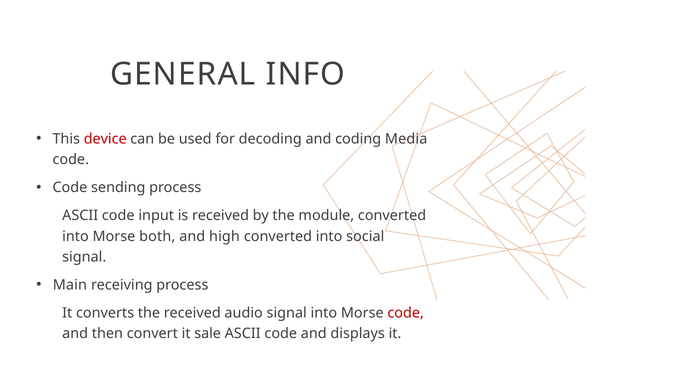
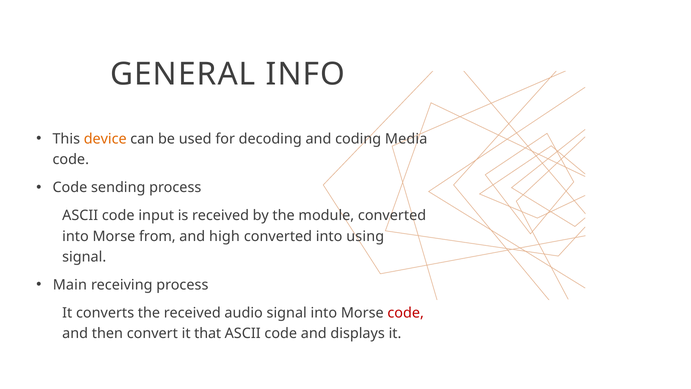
device colour: red -> orange (105, 139)
both: both -> from (157, 236)
social: social -> using (365, 236)
sale: sale -> that (208, 333)
